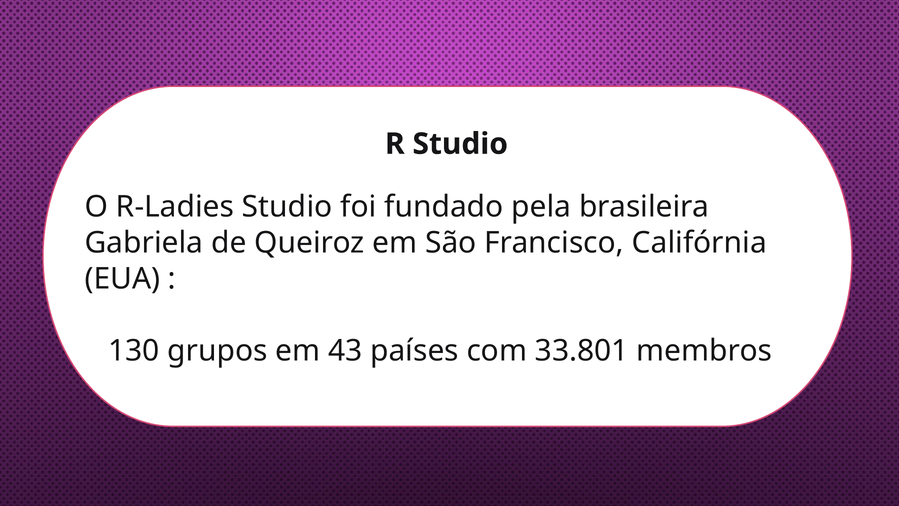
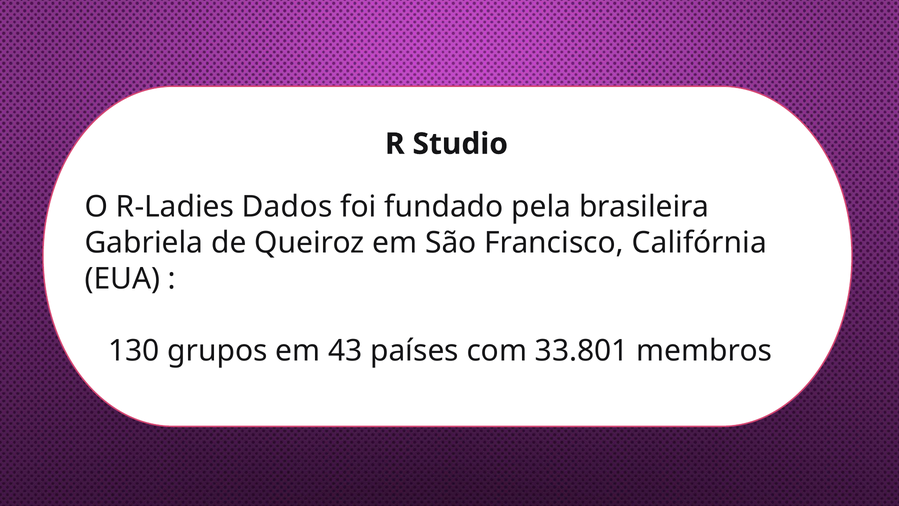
R-Ladies Studio: Studio -> Dados (287, 207)
